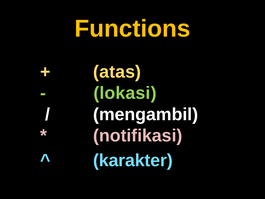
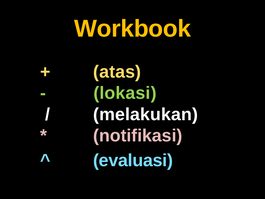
Functions: Functions -> Workbook (133, 29)
mengambil: mengambil -> melakukan (146, 114)
karakter: karakter -> evaluasi (133, 160)
